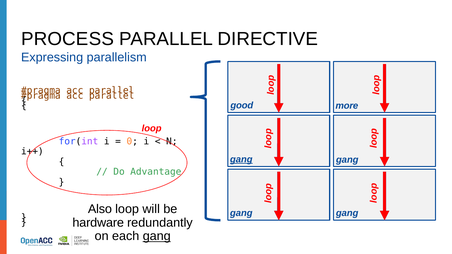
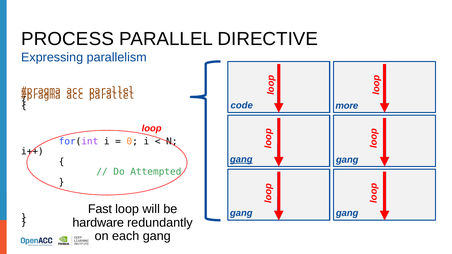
good: good -> code (242, 106)
Advantage: Advantage -> Attempted (156, 172)
Also: Also -> Fast (100, 209)
gang underline: present -> none (157, 236)
